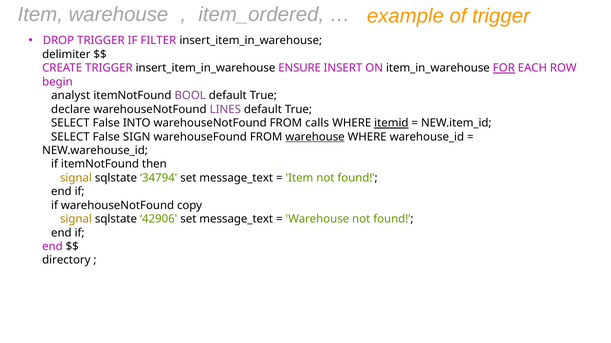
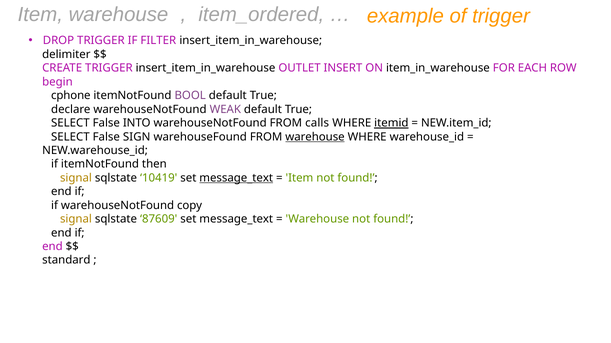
ENSURE: ENSURE -> OUTLET (300, 68)
FOR underline: present -> none (504, 68)
analyst: analyst -> cphone (71, 96)
LINES: LINES -> WEAK (225, 110)
34794: 34794 -> 10419 (159, 178)
message_text underline: none -> present (236, 178)
42906: 42906 -> 87609 (159, 219)
directory: directory -> standard (66, 261)
